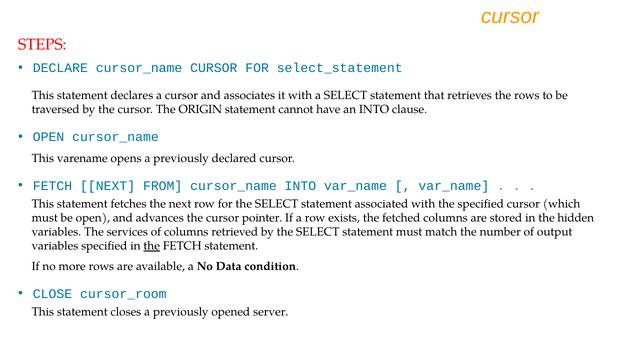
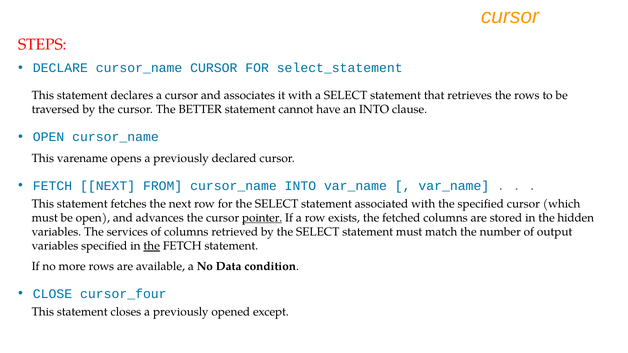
ORIGIN: ORIGIN -> BETTER (200, 110)
pointer underline: none -> present (262, 218)
cursor_room: cursor_room -> cursor_four (123, 294)
server: server -> except (271, 312)
